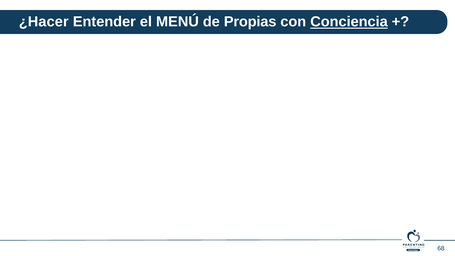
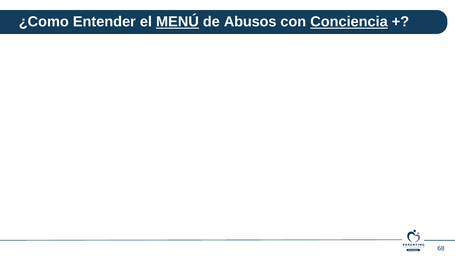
¿Hacer: ¿Hacer -> ¿Como (44, 22)
MENÚ underline: none -> present (177, 22)
Propias: Propias -> Abusos (250, 22)
